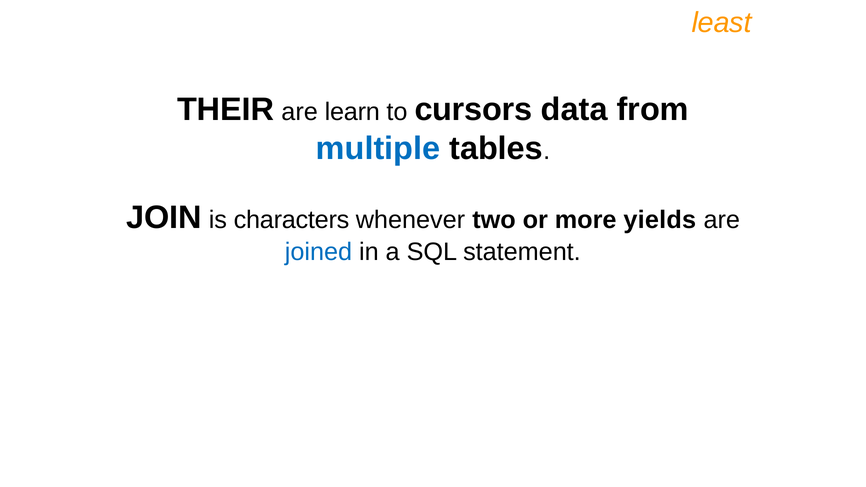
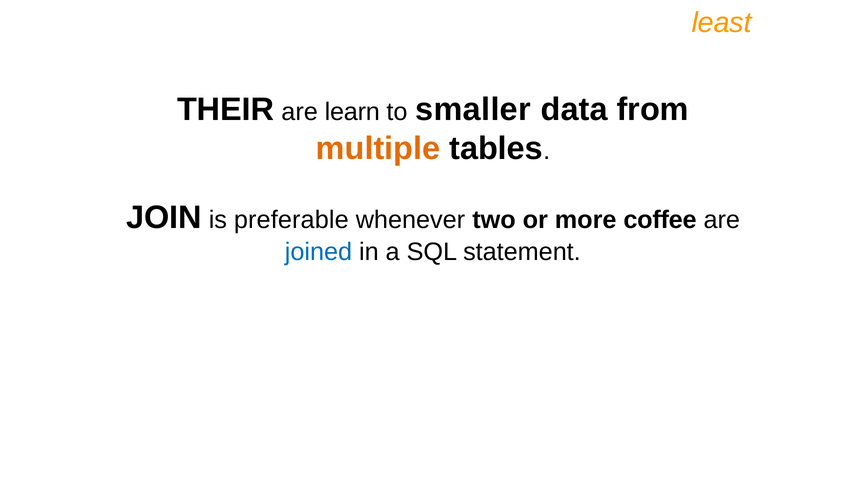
cursors: cursors -> smaller (473, 109)
multiple colour: blue -> orange (378, 148)
characters: characters -> preferable (291, 220)
yields: yields -> coffee (660, 220)
